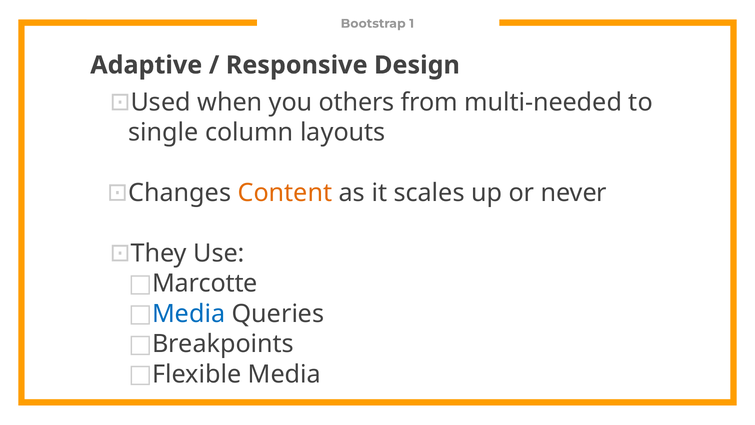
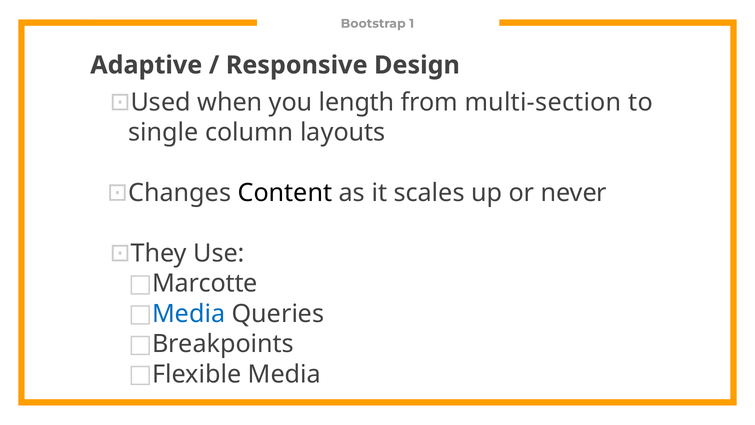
others: others -> length (357, 102)
multi-needed: multi-needed -> multi-section (543, 102)
Content colour: orange -> black (285, 193)
